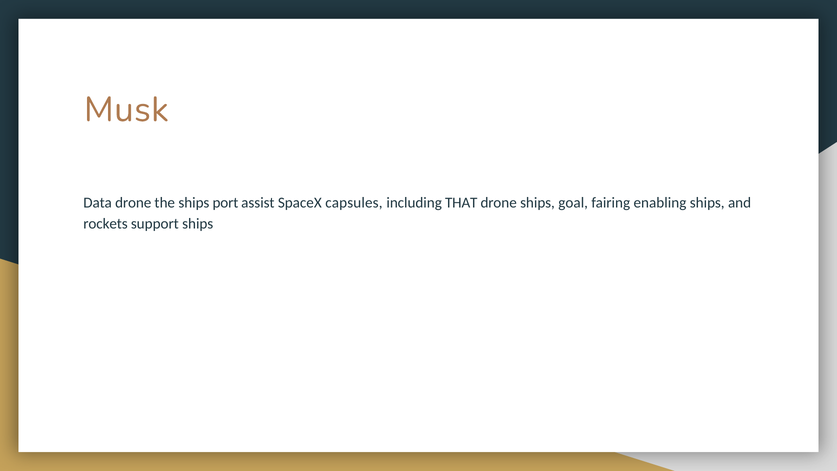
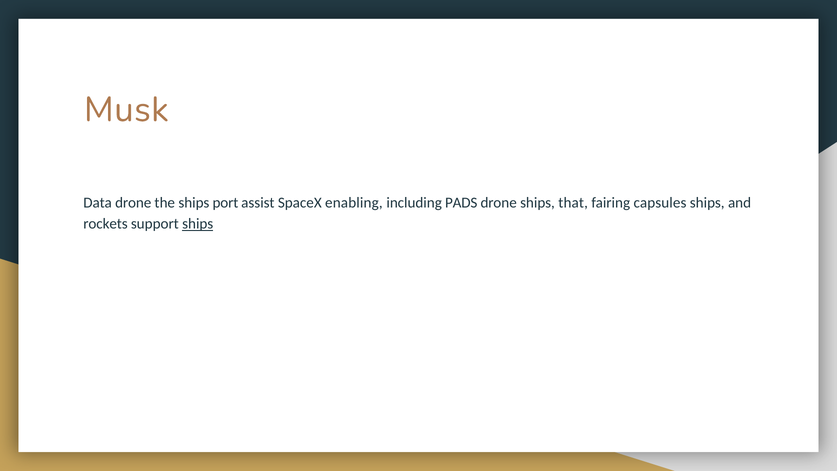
capsules: capsules -> enabling (354, 203)
THAT: THAT -> PADS (461, 203)
goal: goal -> that (573, 203)
enabling: enabling -> capsules (660, 203)
ships underline: none -> present (198, 224)
